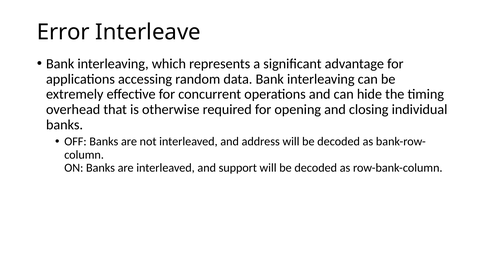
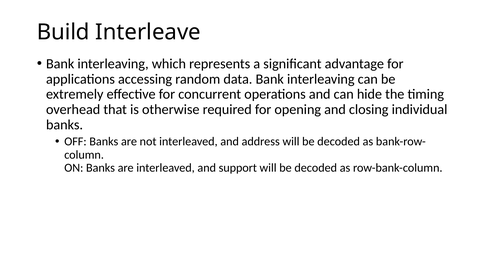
Error: Error -> Build (63, 32)
